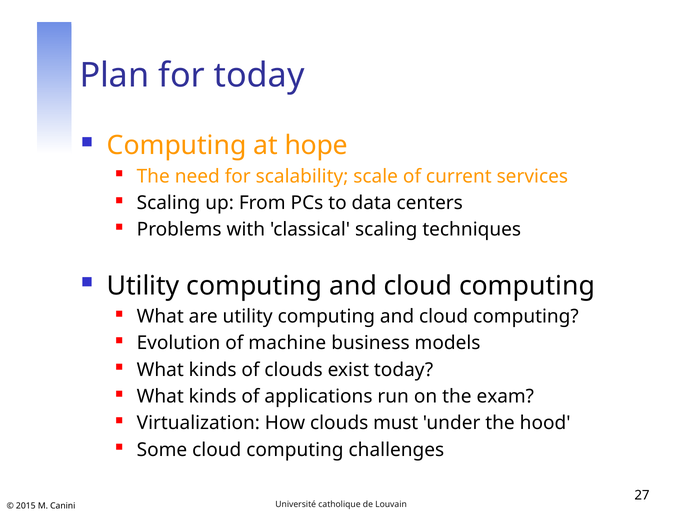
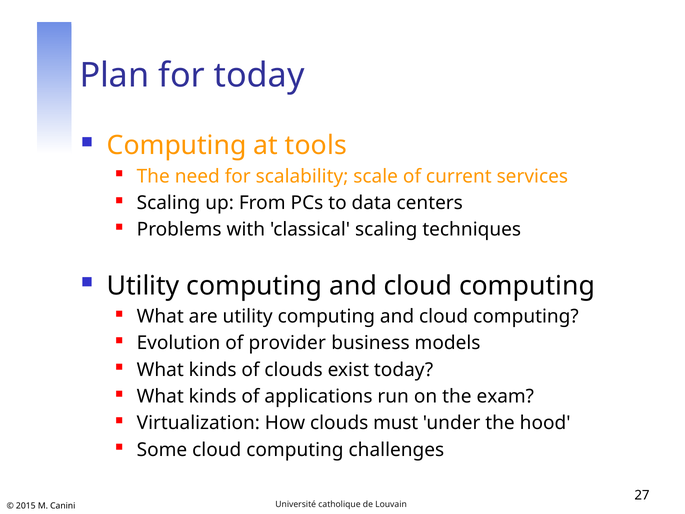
hope: hope -> tools (316, 146)
machine: machine -> provider (287, 343)
